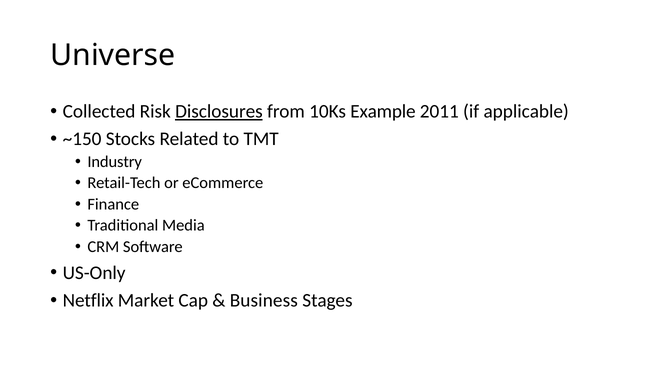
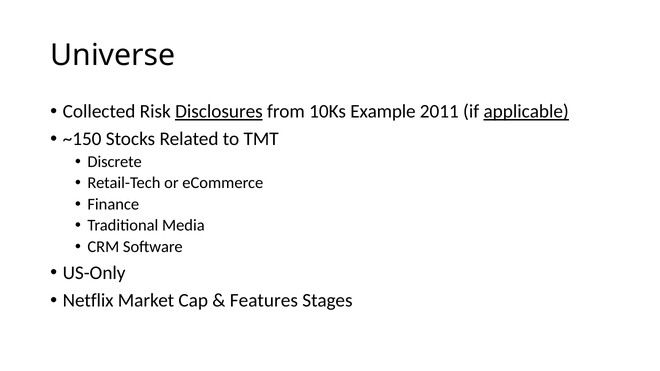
applicable underline: none -> present (526, 112)
Industry: Industry -> Discrete (115, 162)
Business: Business -> Features (264, 301)
